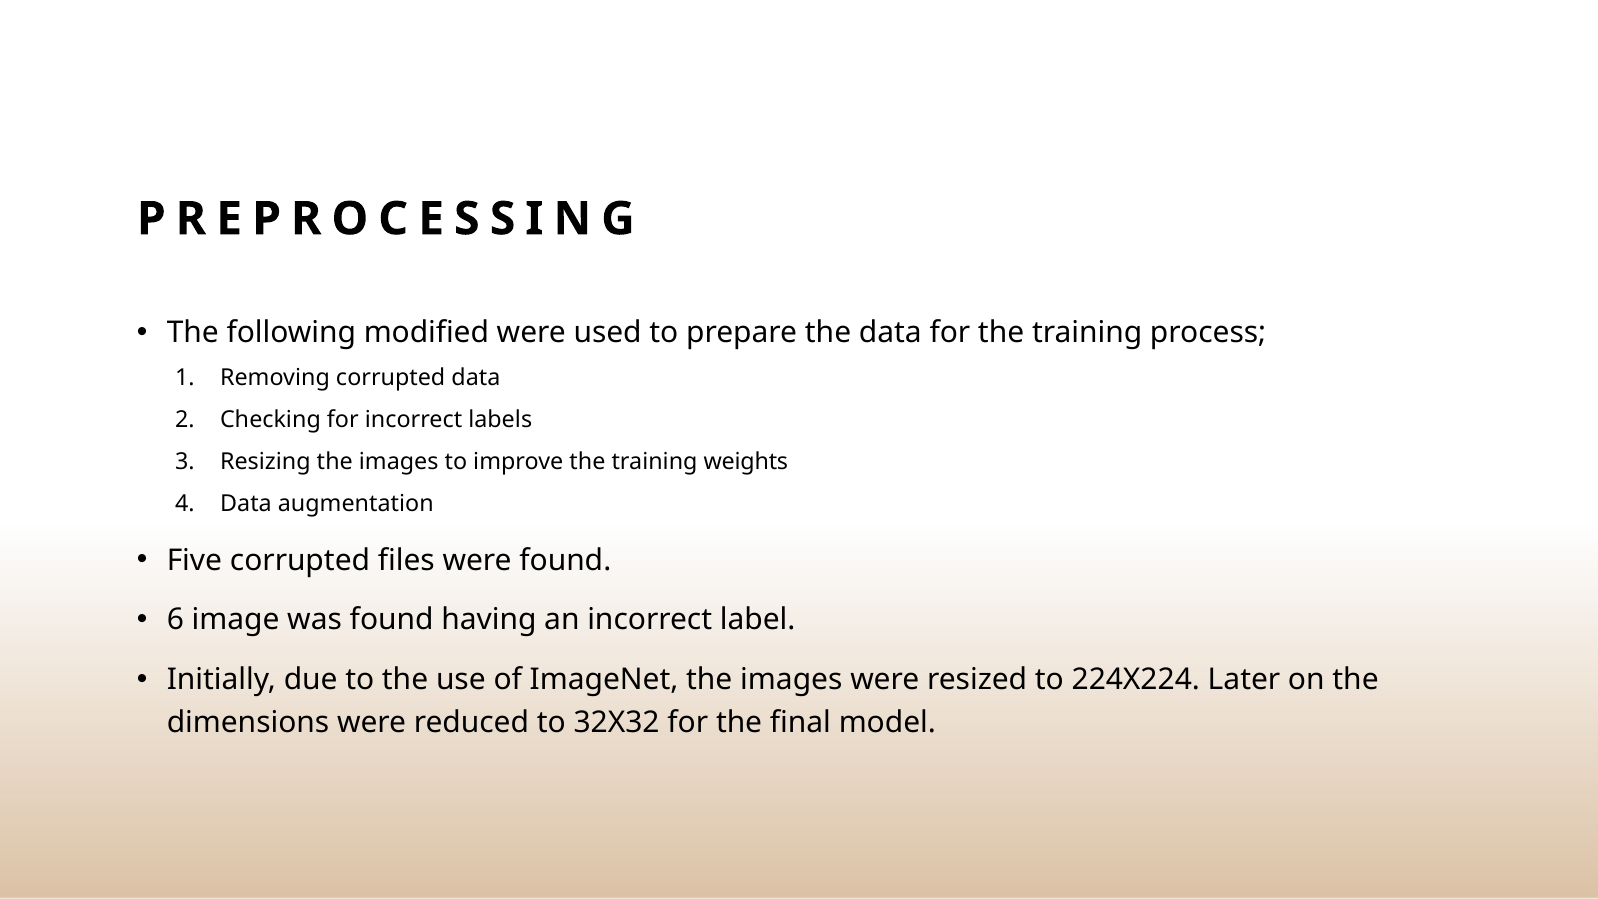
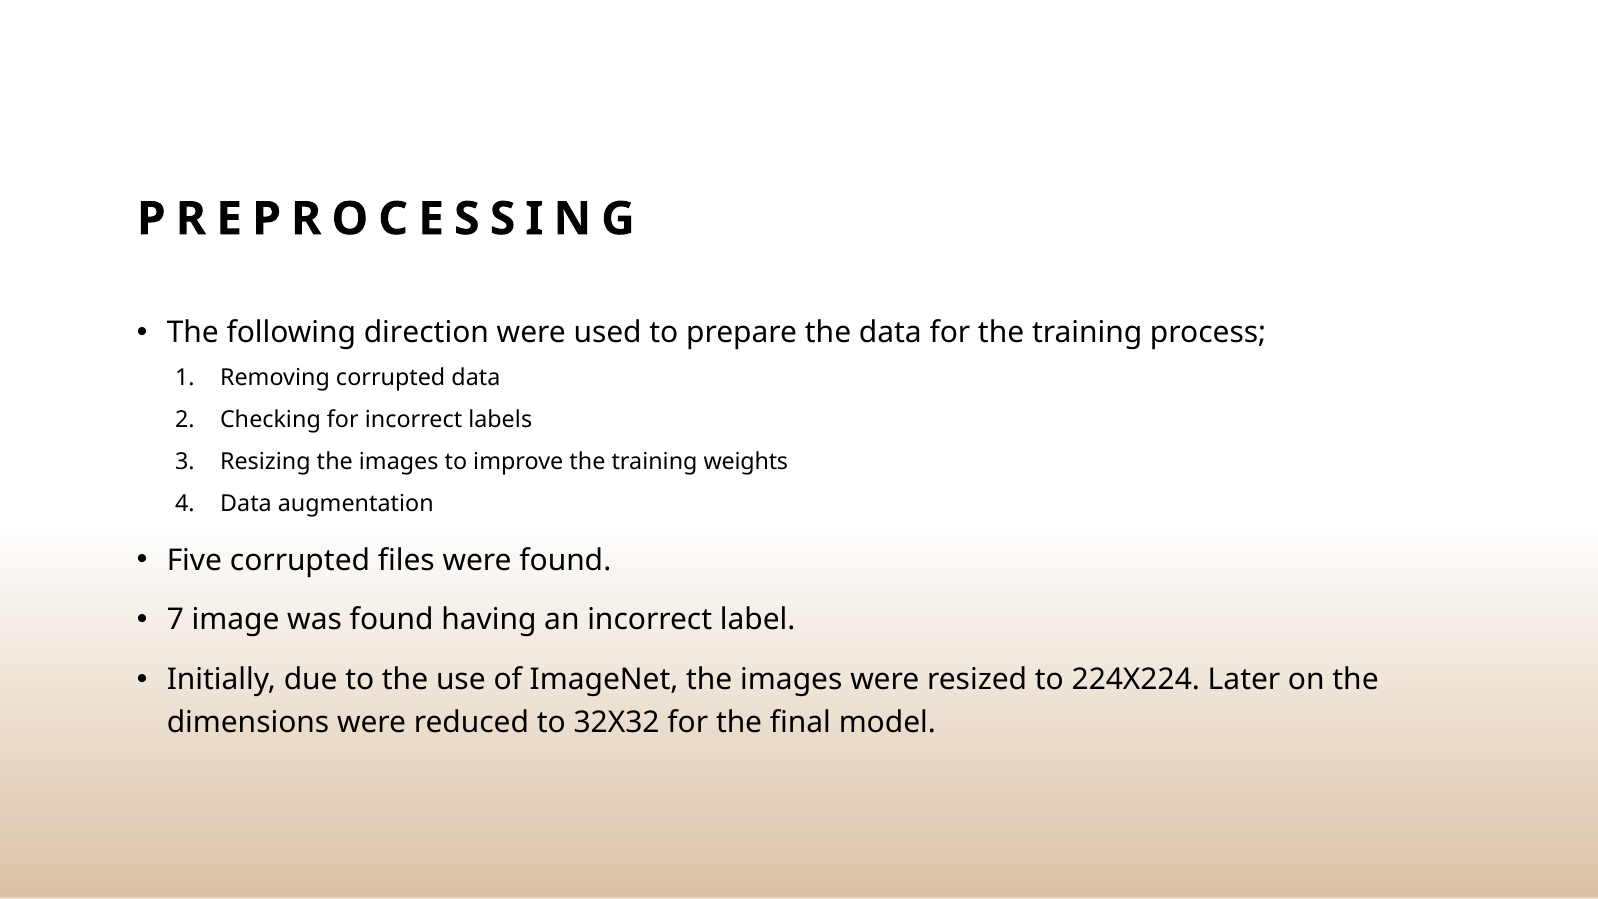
modified: modified -> direction (426, 333)
6: 6 -> 7 (175, 620)
